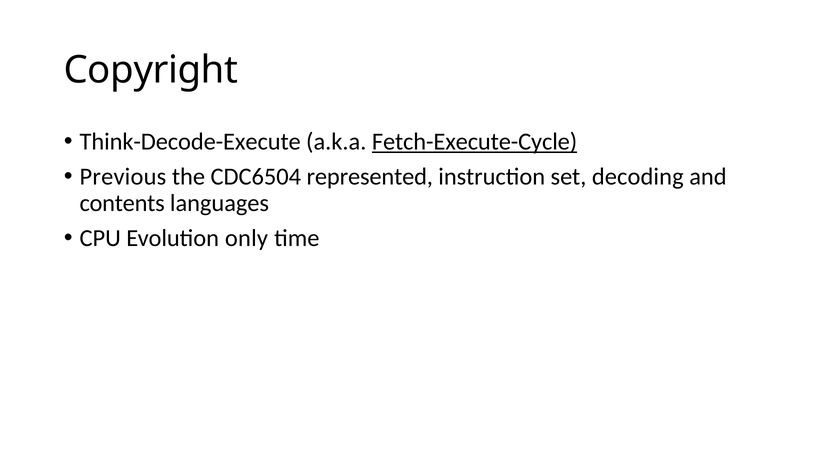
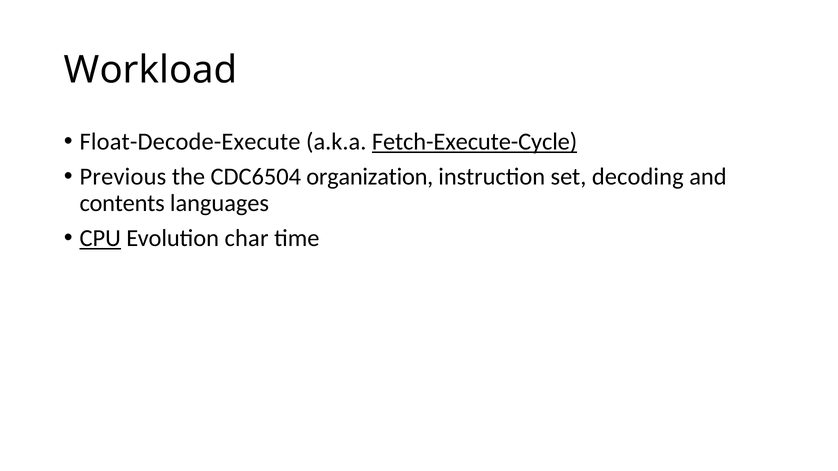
Copyright: Copyright -> Workload (151, 70)
Think-Decode-Execute: Think-Decode-Execute -> Float-Decode-Execute (190, 142)
represented: represented -> organization (370, 177)
CPU underline: none -> present (100, 238)
only: only -> char (247, 238)
